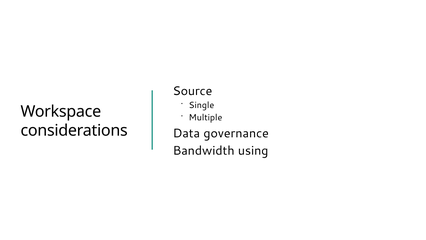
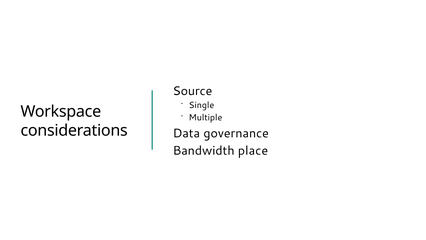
using: using -> place (253, 150)
